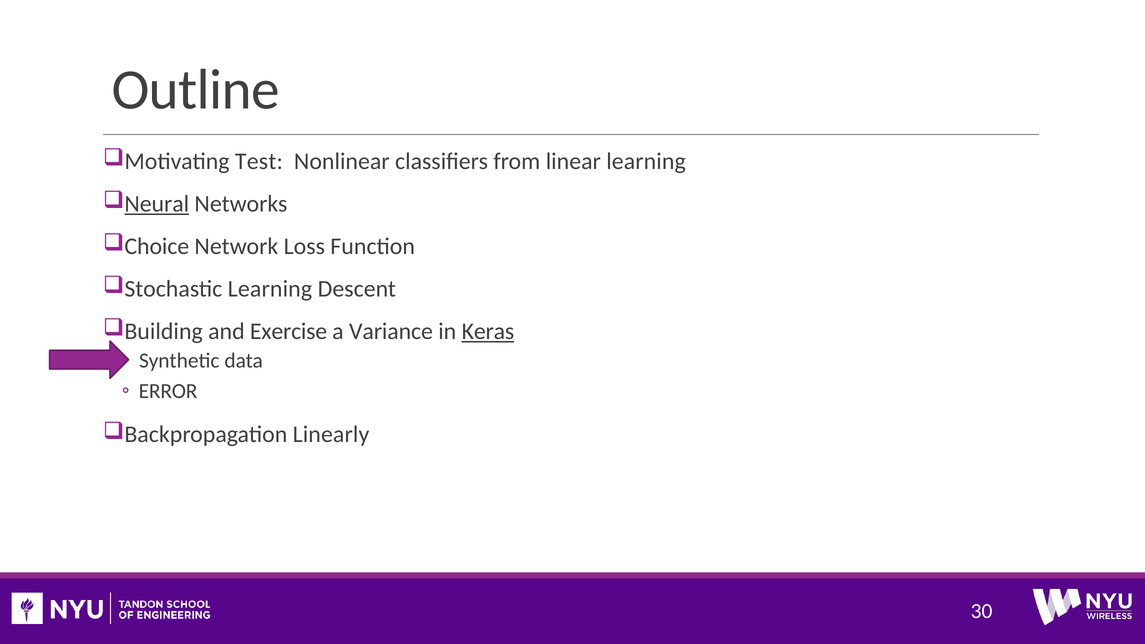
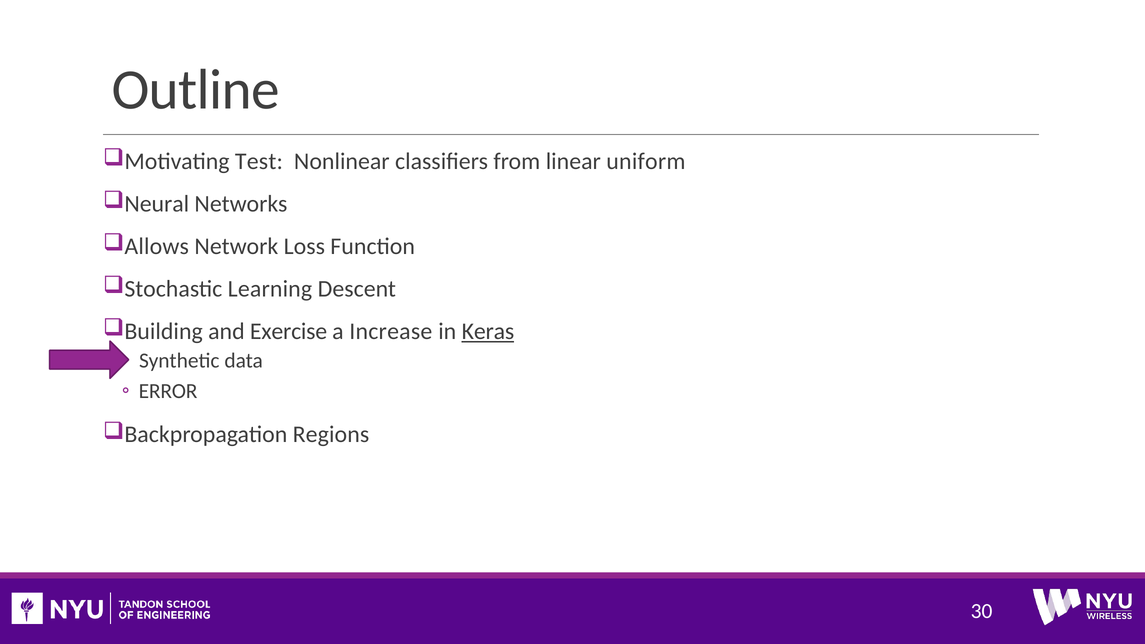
linear learning: learning -> uniform (646, 162)
Neural underline: present -> none (157, 204)
Choice: Choice -> Allows (157, 247)
Variance: Variance -> Increase (391, 331)
Linearly: Linearly -> Regions (331, 435)
